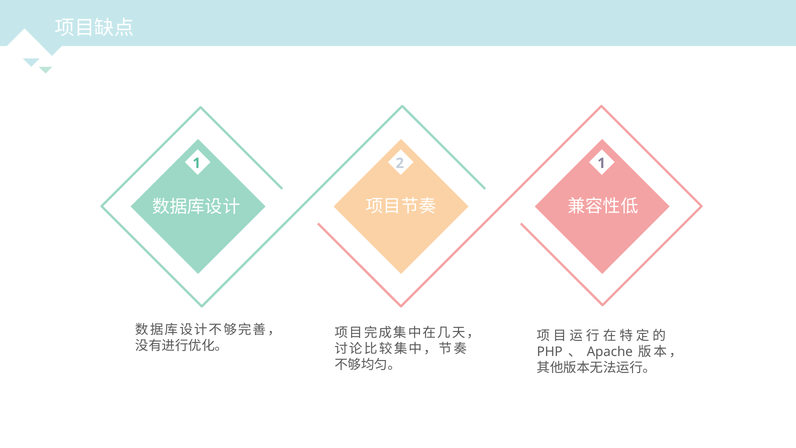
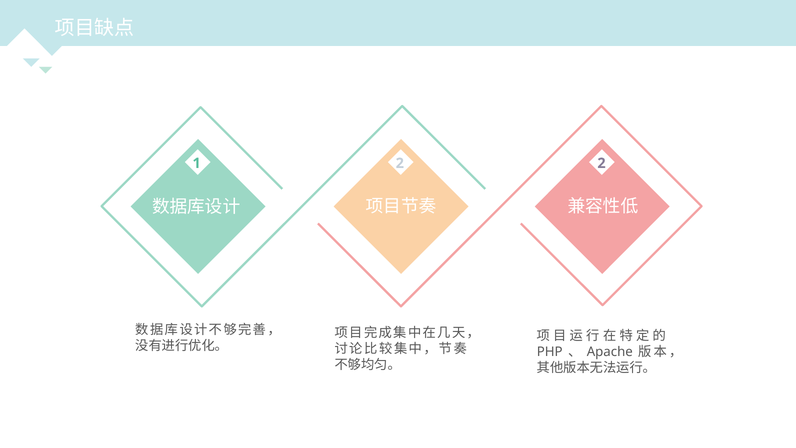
2 1: 1 -> 2 (602, 163)
